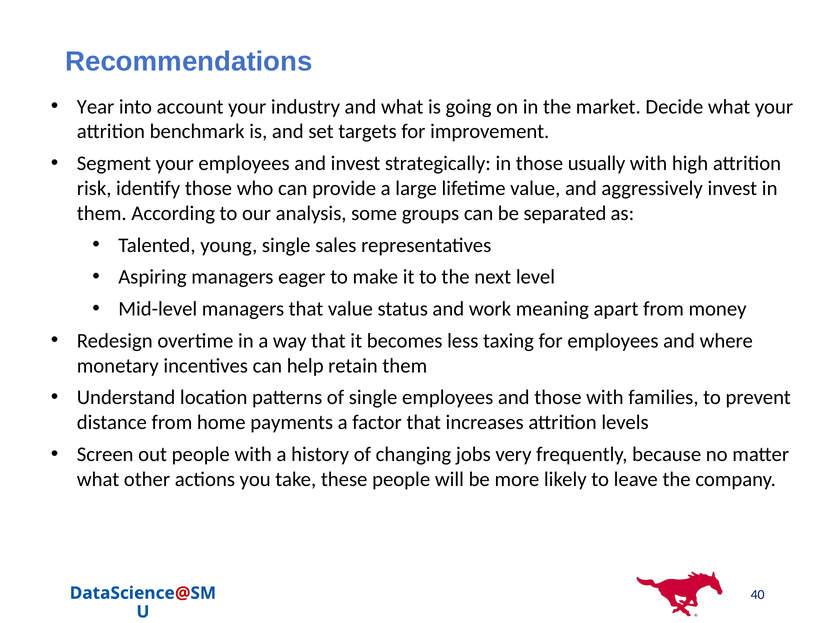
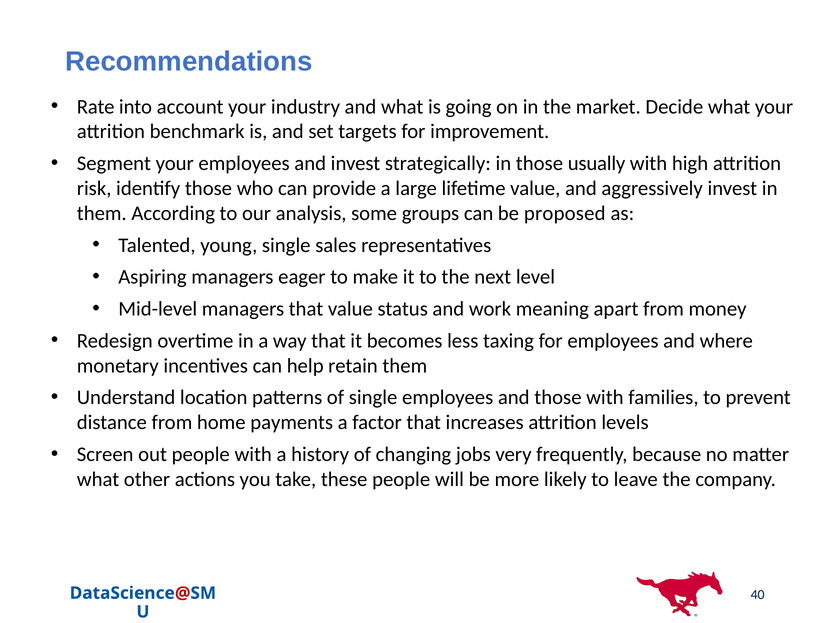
Year: Year -> Rate (96, 107)
separated: separated -> proposed (565, 213)
